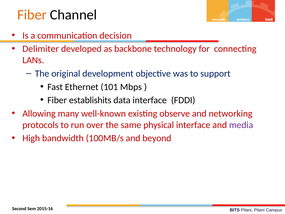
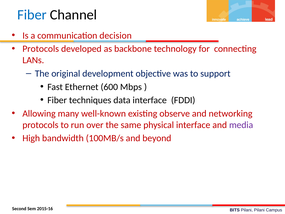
Fiber colour: orange -> blue (32, 15)
Delimiter: Delimiter -> Protocols (41, 49)
101: 101 -> 600 (109, 87)
establishits: establishits -> techniques (90, 100)
